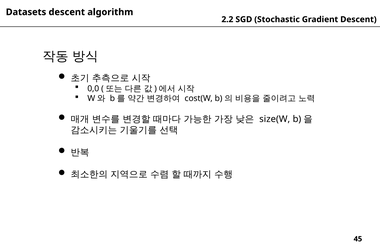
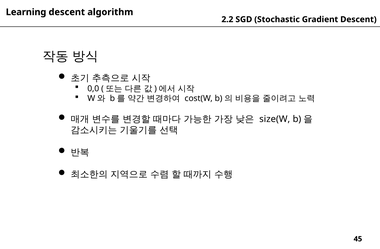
Datasets: Datasets -> Learning (26, 12)
